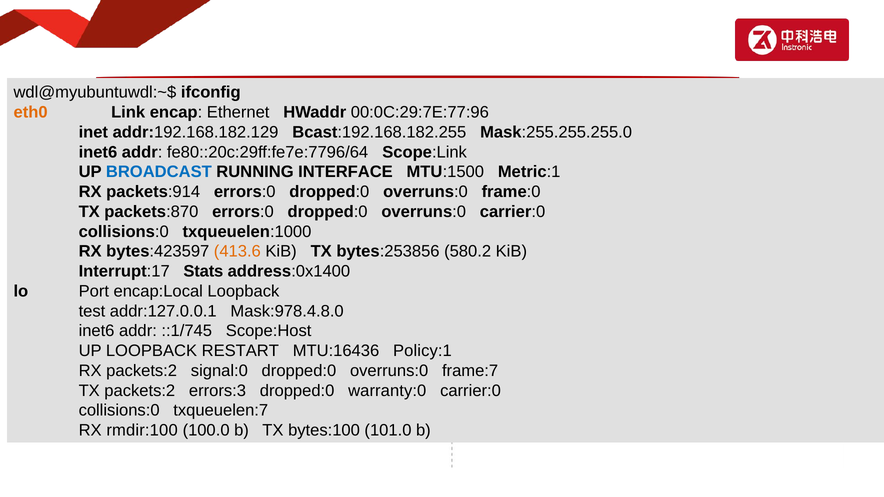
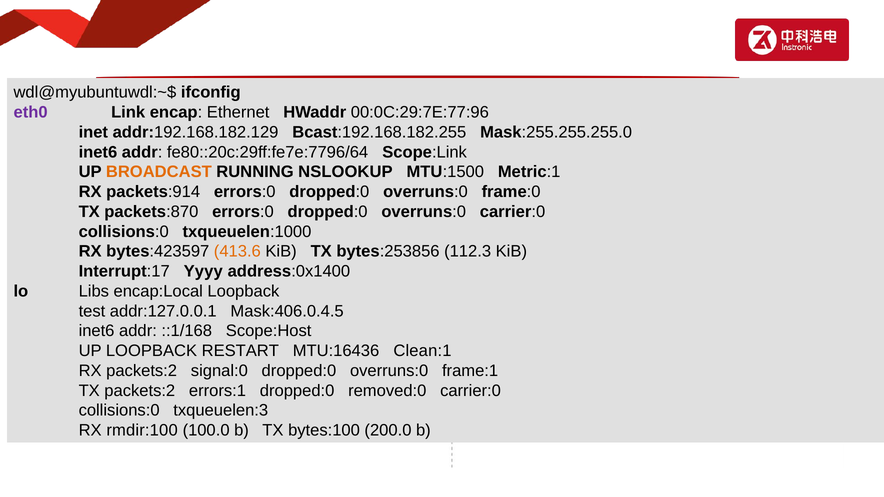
eth0 colour: orange -> purple (31, 112)
BROADCAST colour: blue -> orange (159, 172)
INTERFACE: INTERFACE -> NSLOOKUP (345, 172)
580.2: 580.2 -> 112.3 (468, 252)
Stats: Stats -> Yyyy (203, 271)
Port: Port -> Libs (94, 291)
Mask:978.4.8.0: Mask:978.4.8.0 -> Mask:406.0.4.5 (287, 311)
::1/745: ::1/745 -> ::1/168 (187, 331)
Policy:1: Policy:1 -> Clean:1 (422, 351)
frame:7: frame:7 -> frame:1 (470, 371)
errors:3: errors:3 -> errors:1 (217, 391)
warranty:0: warranty:0 -> removed:0 (387, 391)
txqueuelen:7: txqueuelen:7 -> txqueuelen:3 (221, 411)
101.0: 101.0 -> 200.0 (388, 431)
